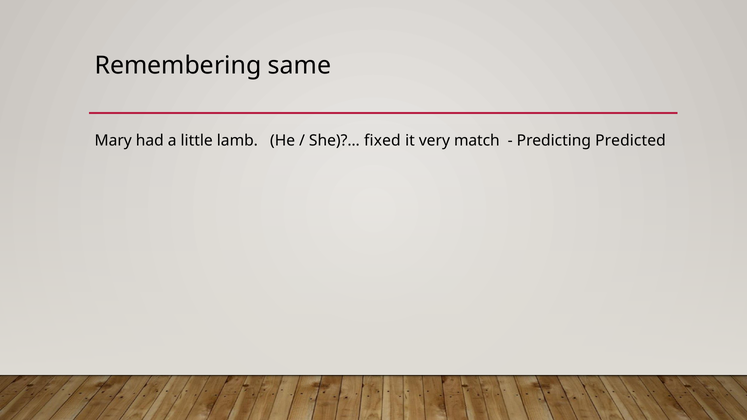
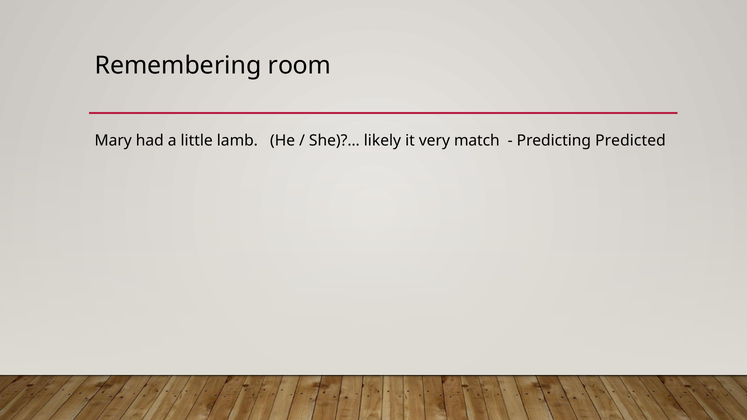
same: same -> room (300, 65)
fixed: fixed -> likely (382, 140)
